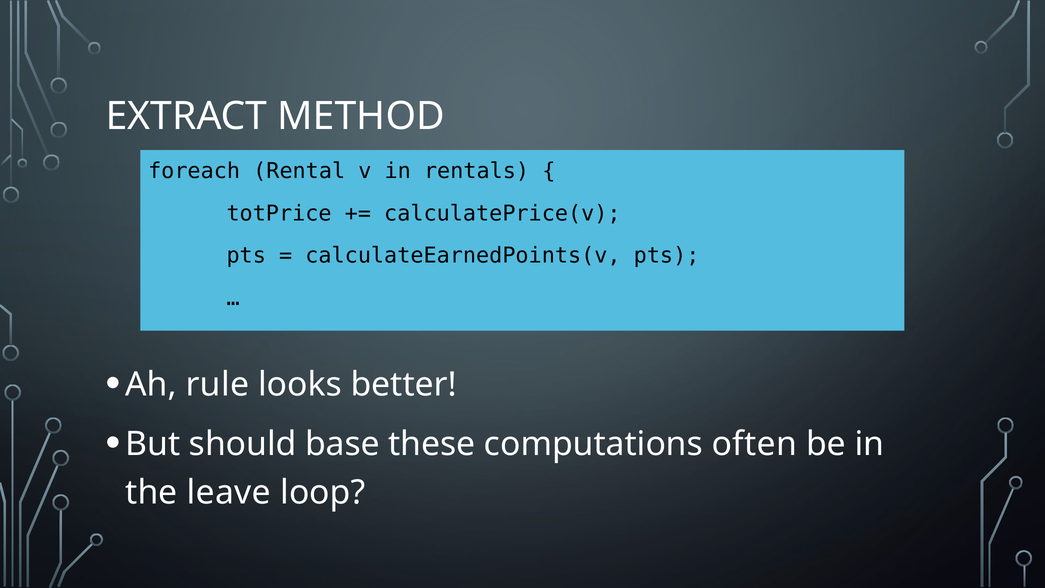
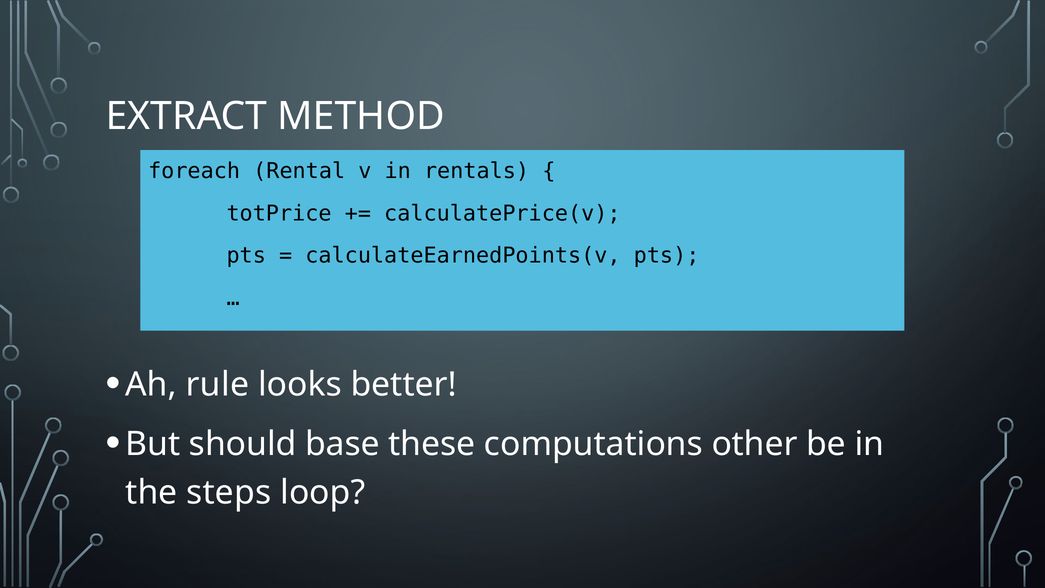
often: often -> other (755, 444)
leave: leave -> steps (229, 492)
